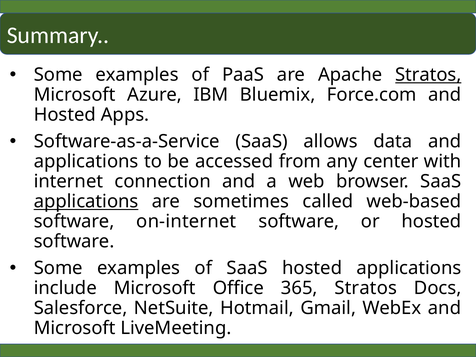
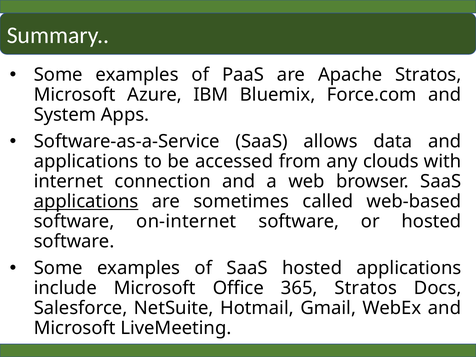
Stratos underline: present -> none (428, 75)
Hosted: Hosted -> System (65, 115)
center: center -> clouds (391, 161)
